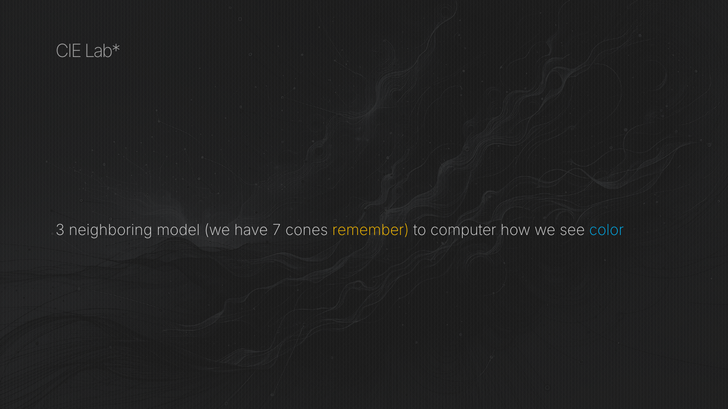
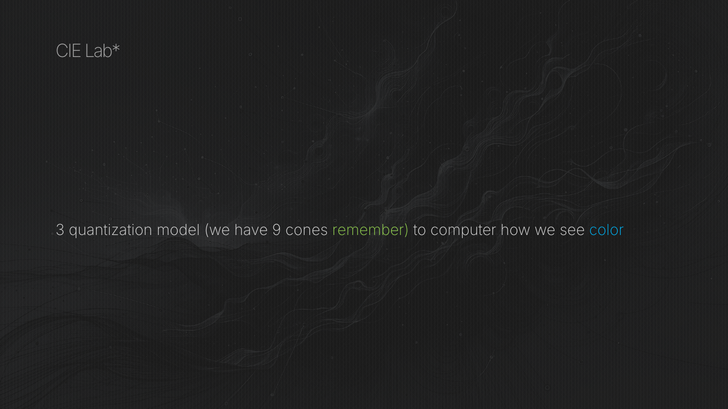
neighboring: neighboring -> quantization (111, 231)
7: 7 -> 9 (277, 231)
remember colour: yellow -> light green (371, 231)
